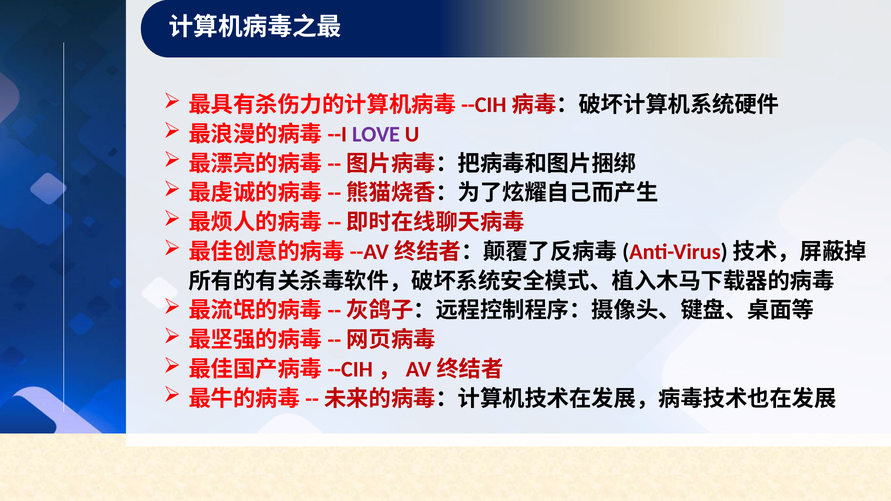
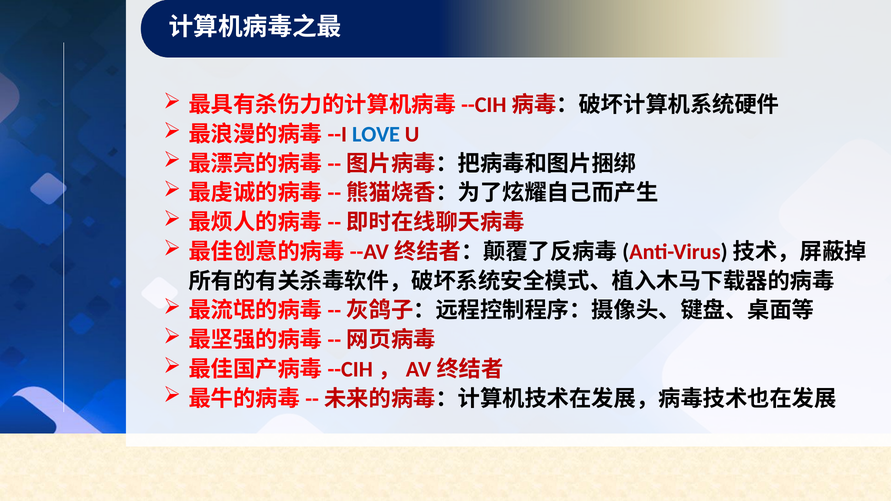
LOVE colour: purple -> blue (376, 134)
